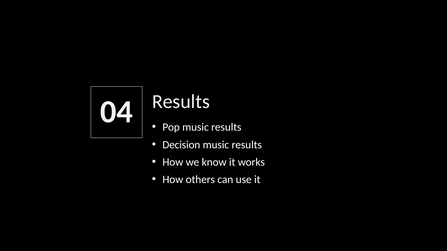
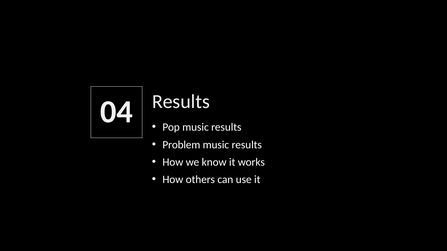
Decision: Decision -> Problem (181, 145)
